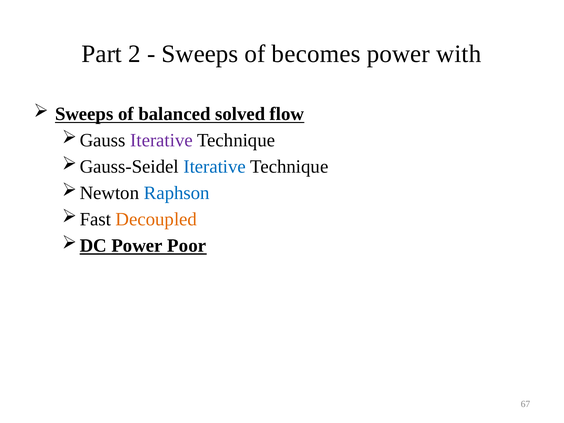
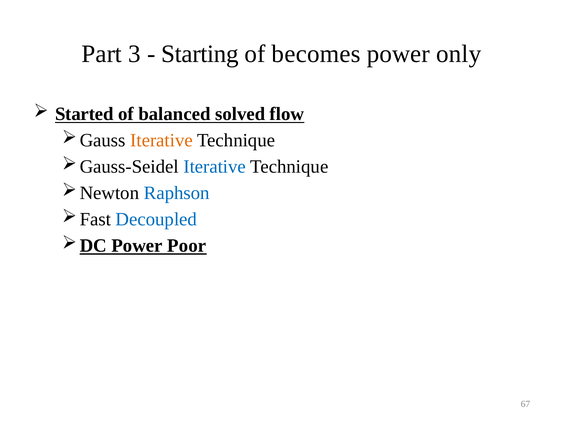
2: 2 -> 3 (134, 54)
Sweeps: Sweeps -> Starting (200, 54)
with: with -> only (459, 54)
Sweeps: Sweeps -> Started (84, 114)
Iterative colour: purple -> orange (161, 140)
Decoupled colour: orange -> blue (156, 219)
